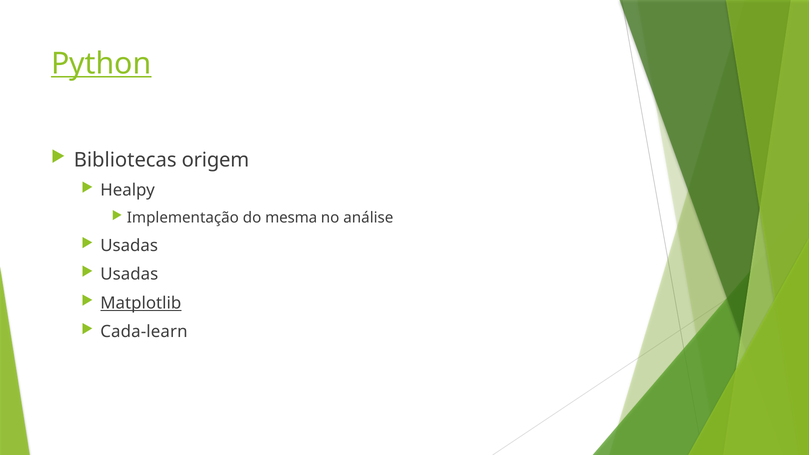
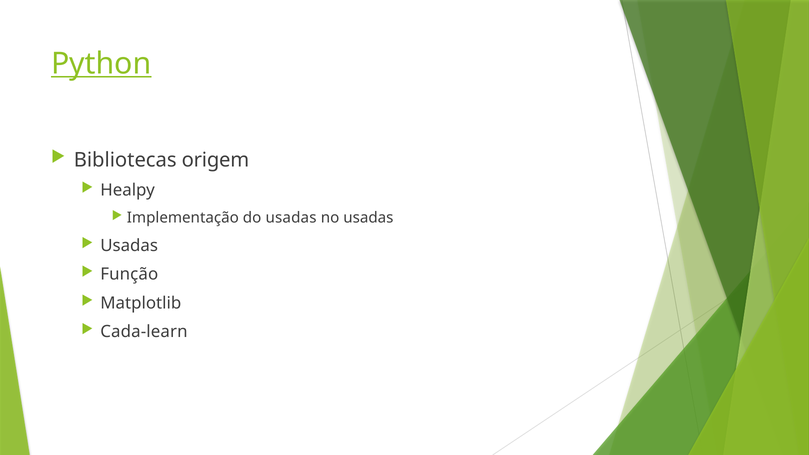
do mesma: mesma -> usadas (291, 218)
no análise: análise -> usadas (368, 218)
Usadas: Usadas -> Função (129, 274)
Matplotlib underline: present -> none (141, 303)
